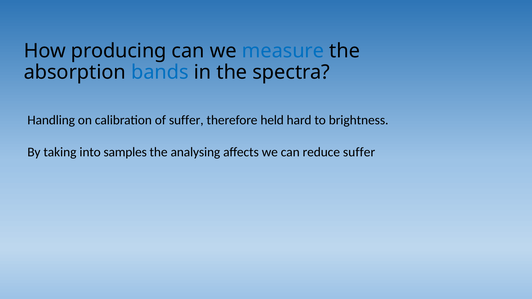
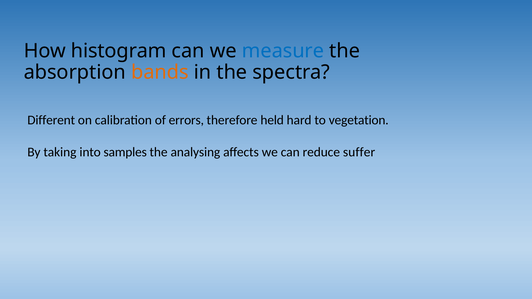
producing: producing -> histogram (119, 51)
bands colour: blue -> orange (160, 72)
Handling: Handling -> Different (51, 120)
of suffer: suffer -> errors (186, 120)
brightness: brightness -> vegetation (359, 120)
